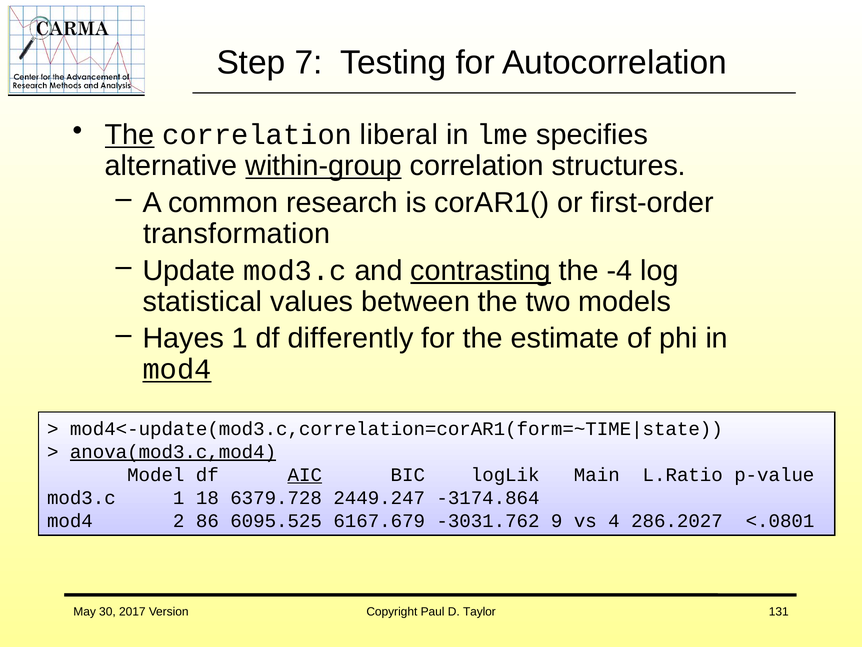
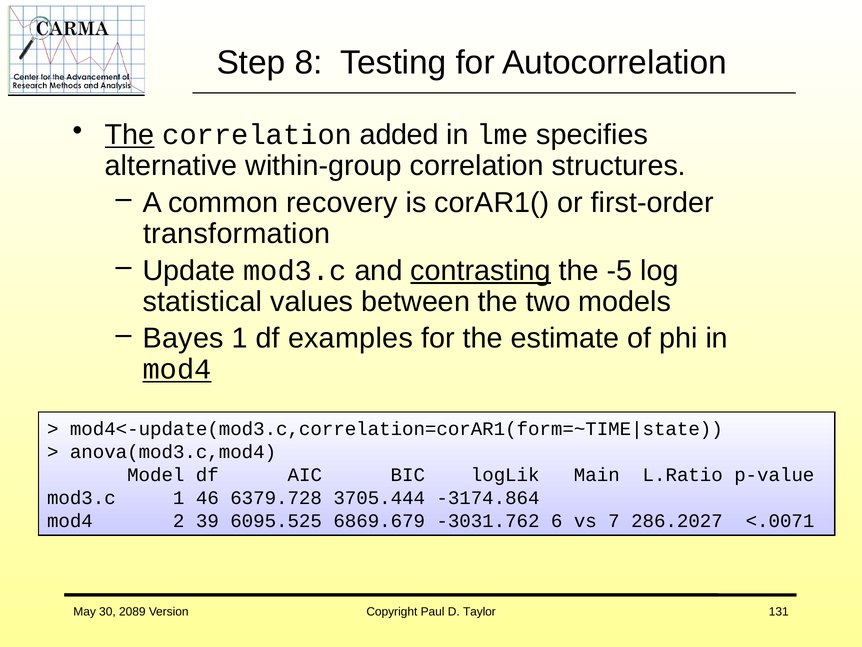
7: 7 -> 8 (309, 63)
liberal: liberal -> added (399, 135)
within-group underline: present -> none (324, 166)
research: research -> recovery (342, 203)
-4: -4 -> -5 (620, 270)
Hayes: Hayes -> Bayes (183, 338)
differently: differently -> examples (351, 338)
anova(mod3.c,mod4 underline: present -> none (173, 452)
AIC underline: present -> none (305, 475)
18: 18 -> 46 (207, 498)
2449.247: 2449.247 -> 3705.444 (379, 498)
86: 86 -> 39 (207, 521)
6167.679: 6167.679 -> 6869.679 (379, 521)
9: 9 -> 6 (557, 521)
4: 4 -> 7 (614, 521)
<.0801: <.0801 -> <.0071 (780, 521)
2017: 2017 -> 2089 (132, 611)
